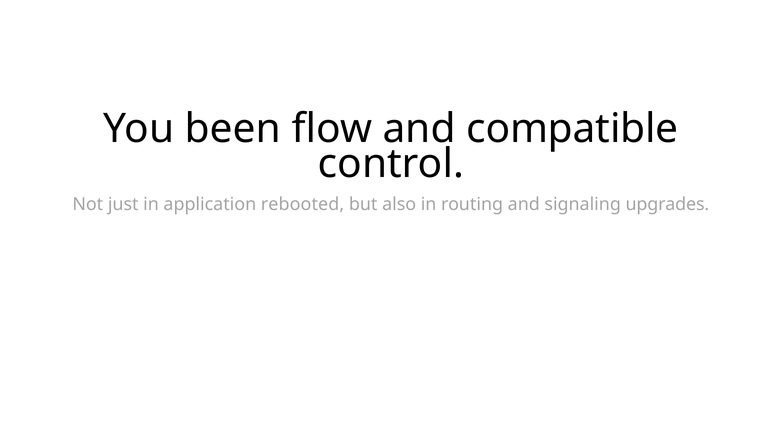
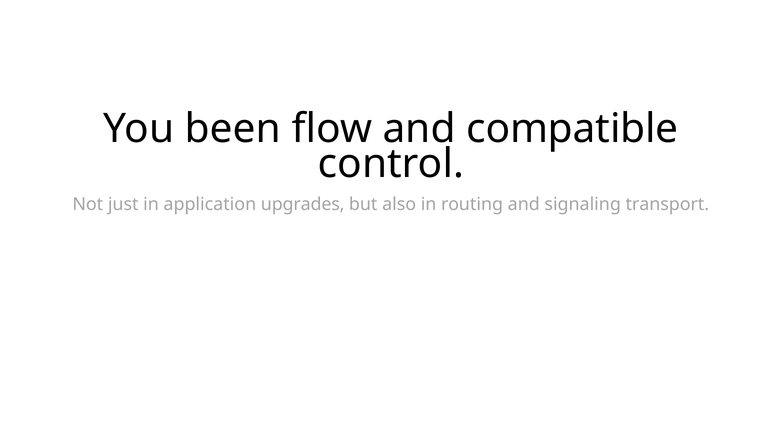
rebooted: rebooted -> upgrades (303, 204)
upgrades: upgrades -> transport (667, 204)
